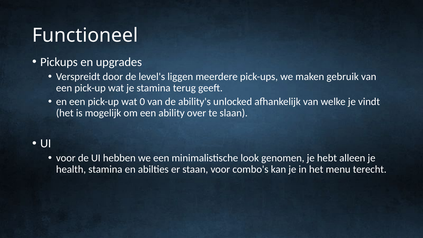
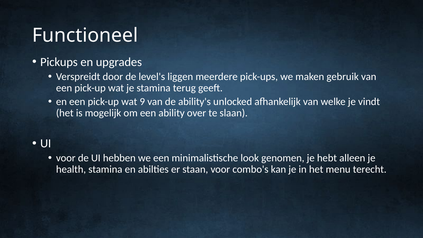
0: 0 -> 9 (142, 102)
